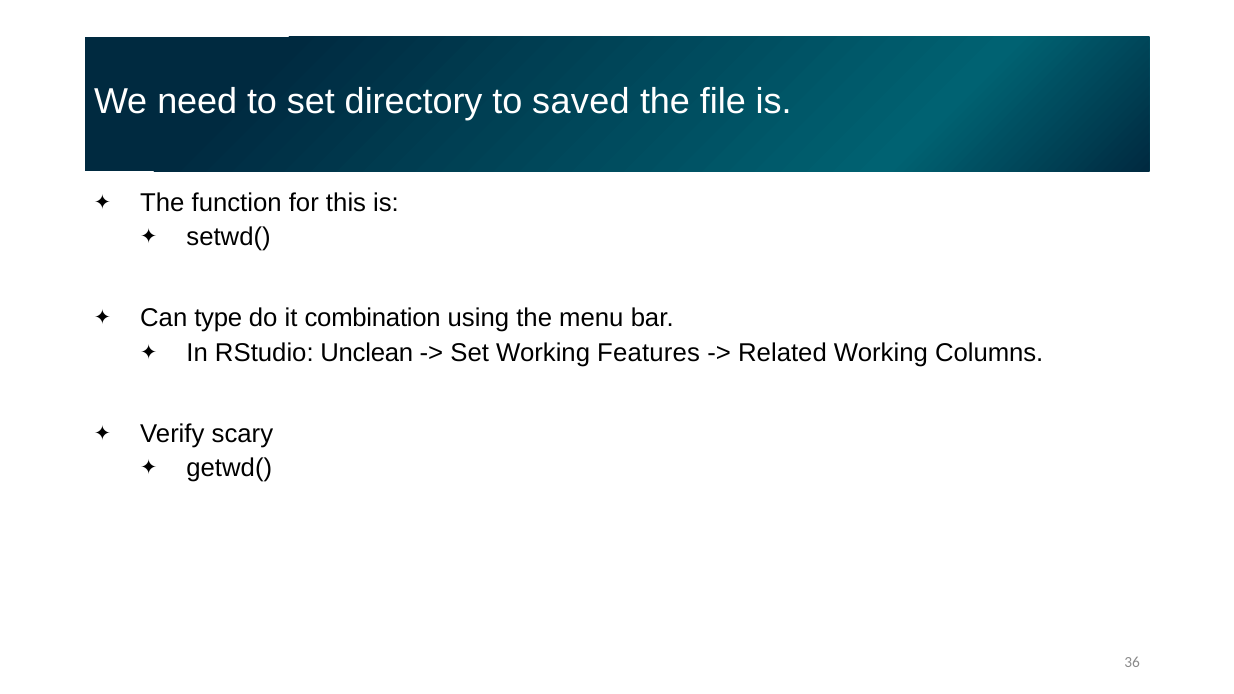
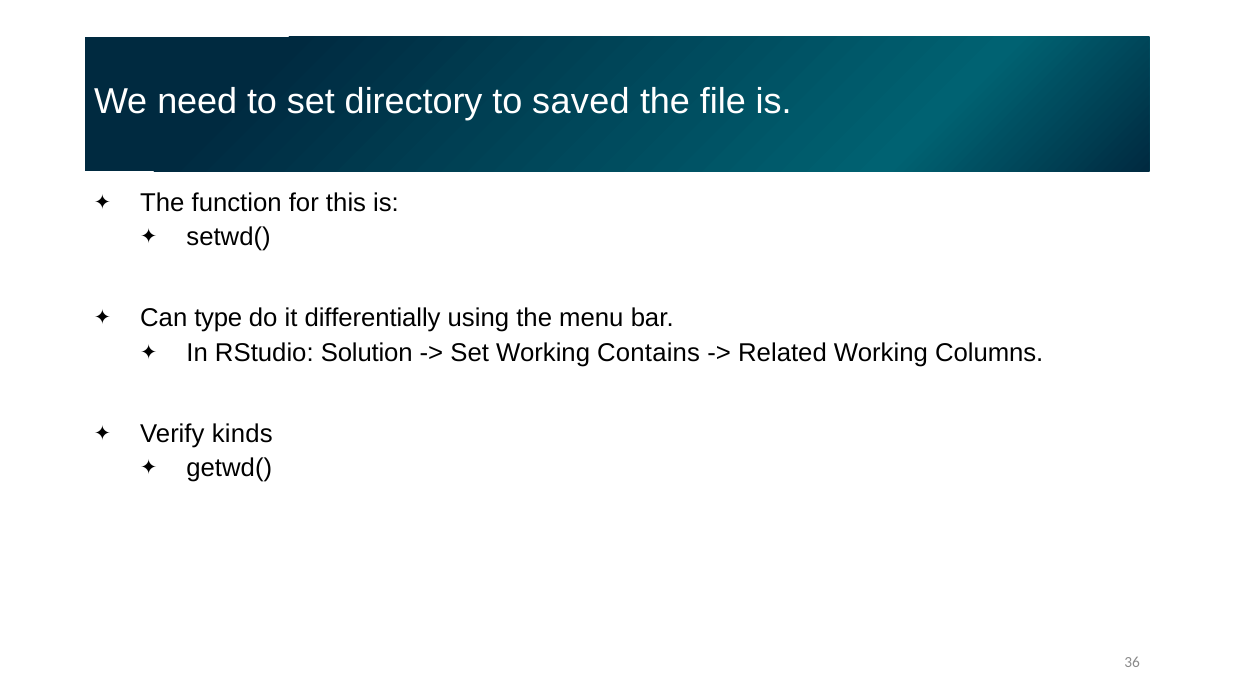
combination: combination -> differentially (373, 318)
Unclean: Unclean -> Solution (367, 353)
Features: Features -> Contains (649, 353)
scary: scary -> kinds (242, 434)
